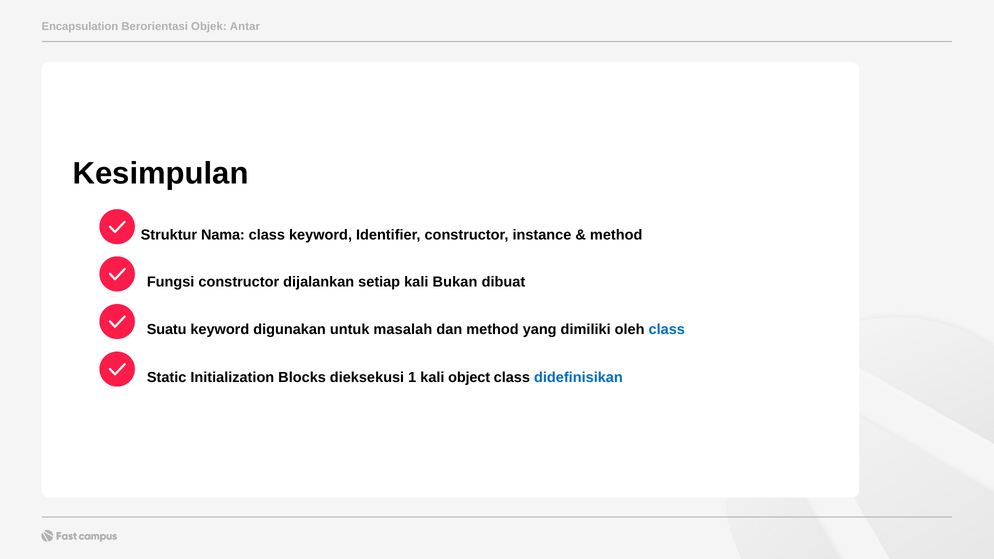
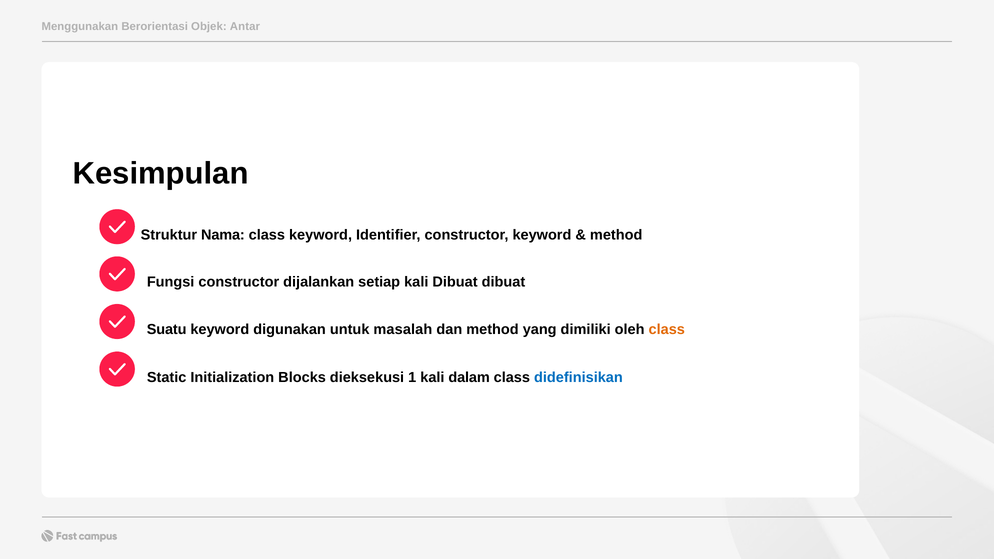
Encapsulation: Encapsulation -> Menggunakan (80, 26)
constructor instance: instance -> keyword (542, 235)
kali Bukan: Bukan -> Dibuat (455, 282)
class colour: blue -> orange (667, 330)
object: object -> dalam (469, 377)
